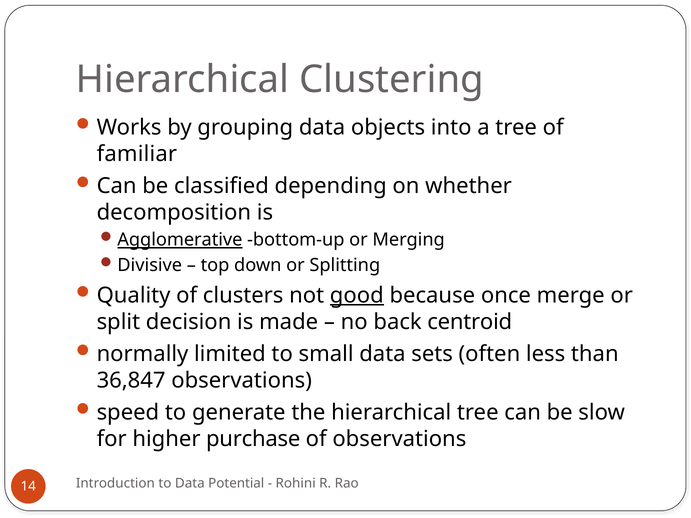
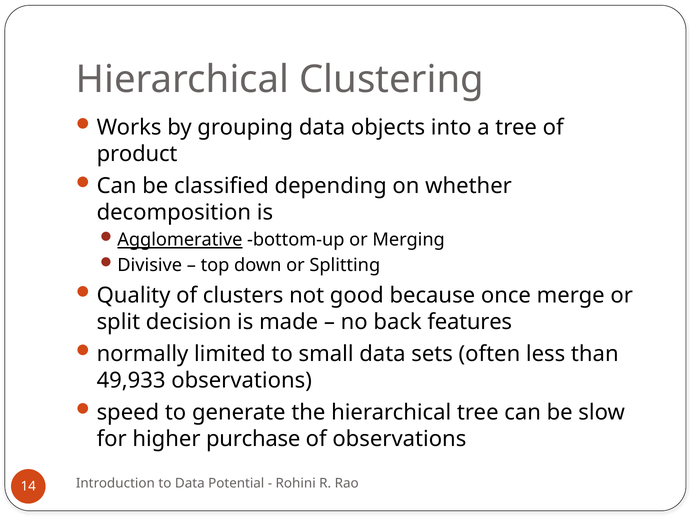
familiar: familiar -> product (137, 154)
good underline: present -> none (357, 296)
centroid: centroid -> features (470, 322)
36,847: 36,847 -> 49,933 (131, 380)
